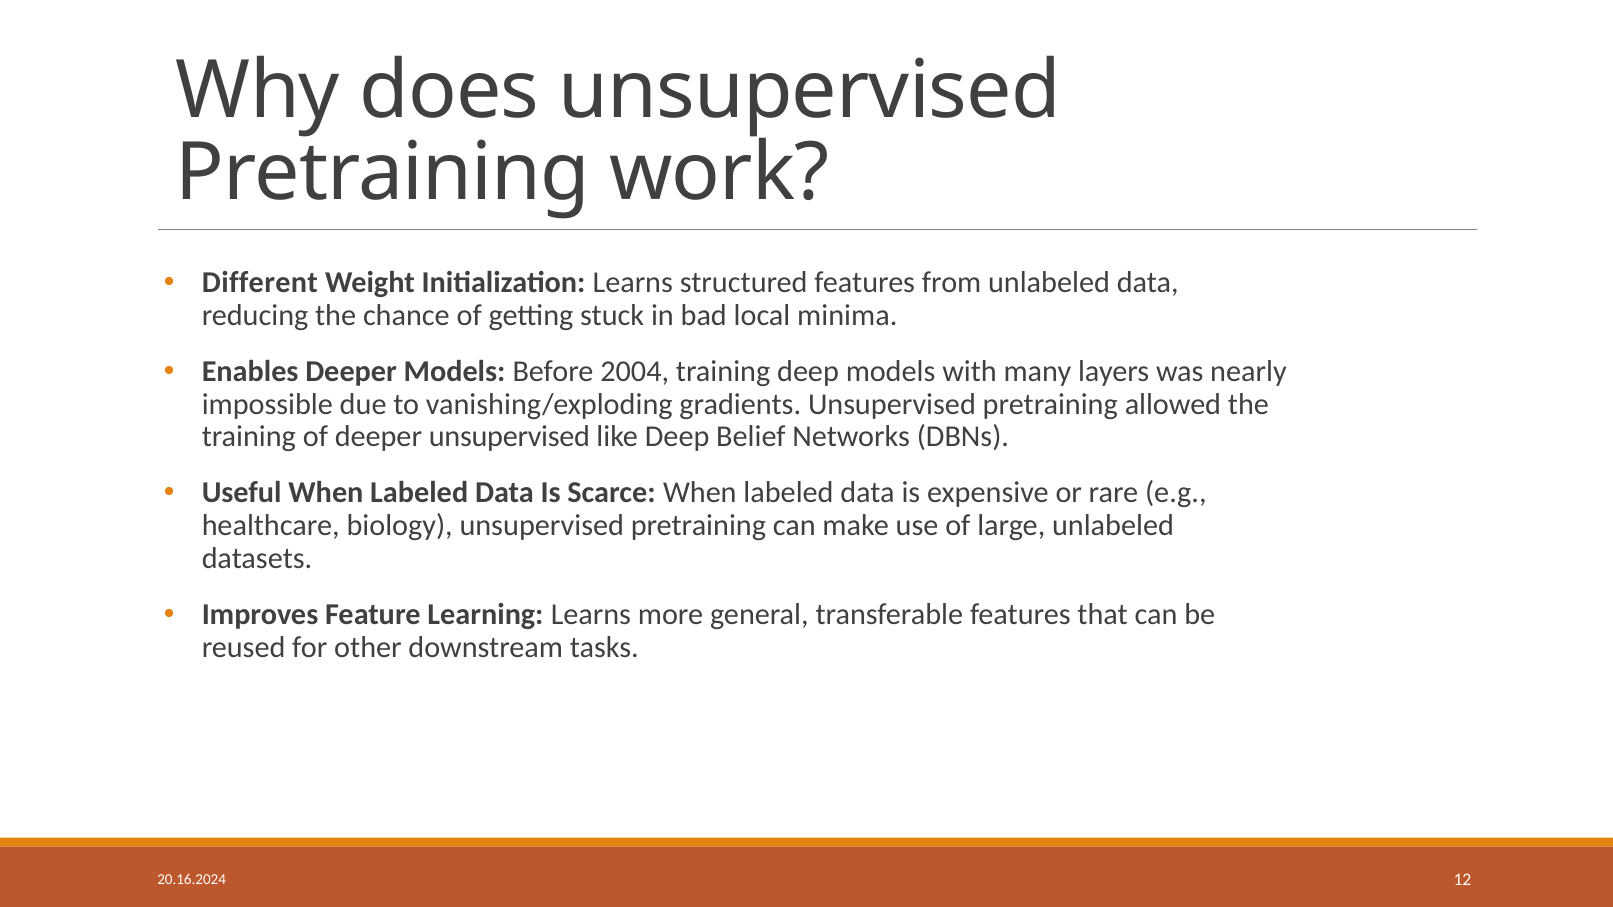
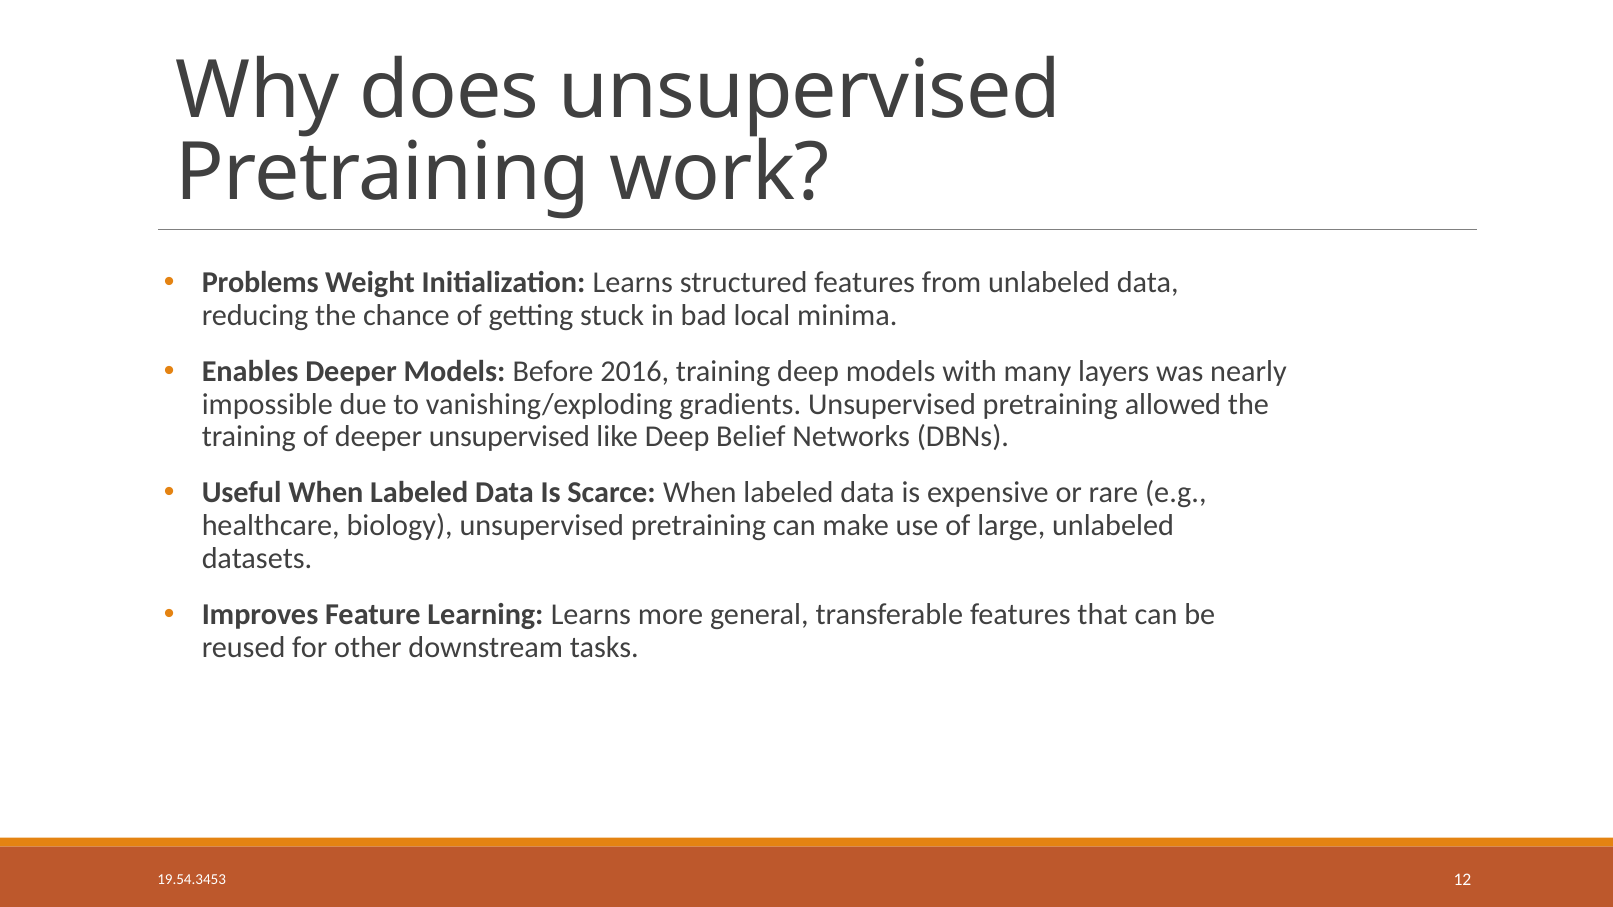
Different: Different -> Problems (260, 283)
2004: 2004 -> 2016 (635, 372)
20.16.2024: 20.16.2024 -> 19.54.3453 (192, 880)
